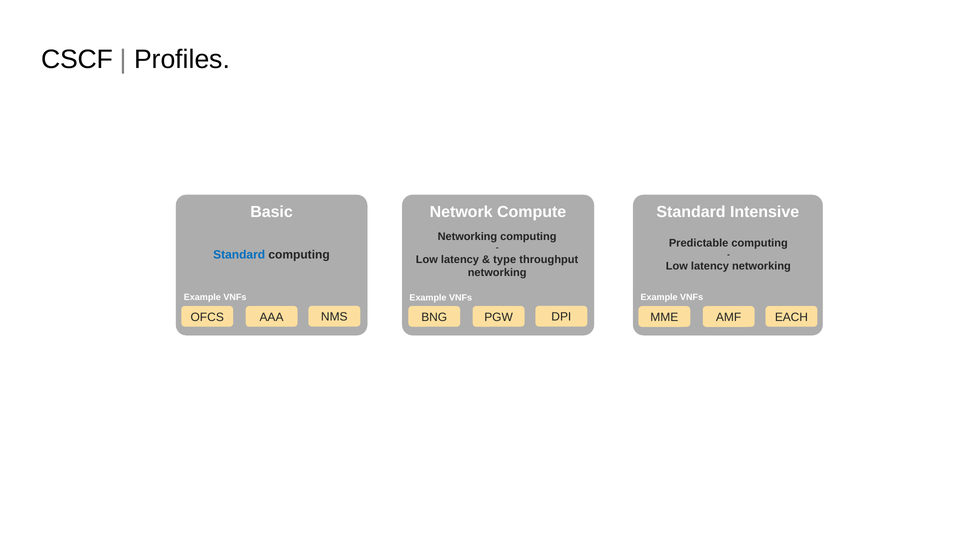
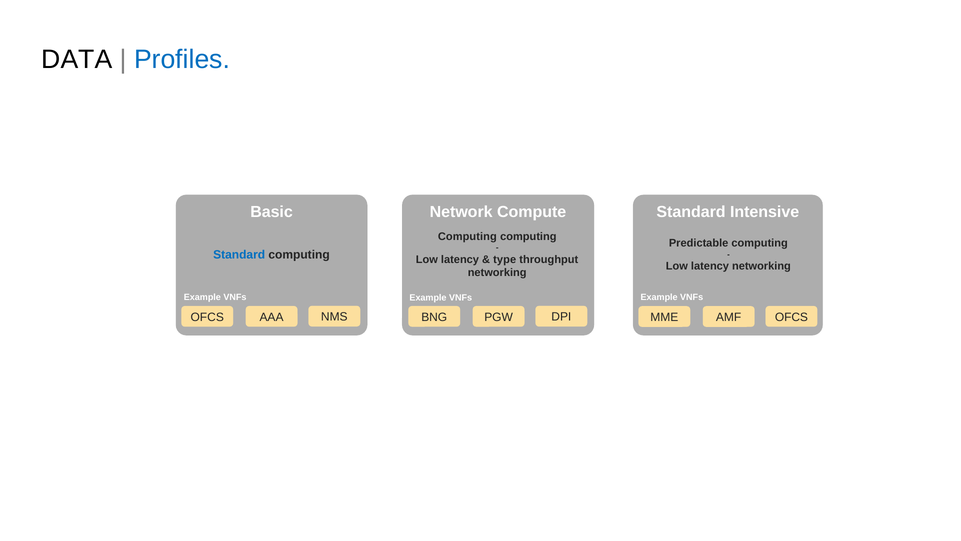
CSCF: CSCF -> DATA (77, 60)
Profiles colour: black -> blue (182, 60)
Networking: Networking -> Computing (467, 236)
MME EACH: EACH -> OFCS (791, 317)
